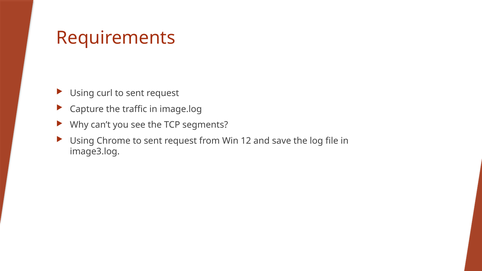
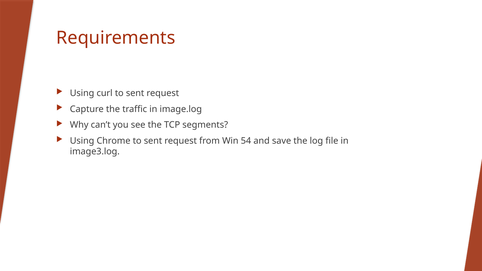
12: 12 -> 54 (246, 141)
